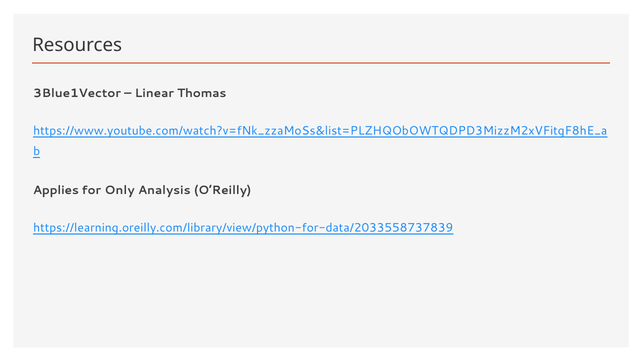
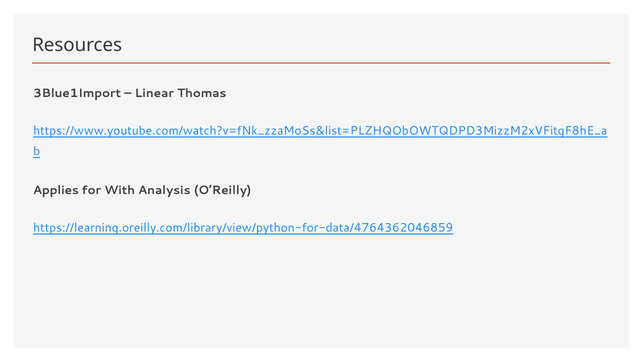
3Blue1Vector: 3Blue1Vector -> 3Blue1Import (77, 93)
Only: Only -> With (120, 190)
https://learning.oreilly.com/library/view/python-for-data/2033558737839: https://learning.oreilly.com/library/view/python-for-data/2033558737839 -> https://learning.oreilly.com/library/view/python-for-data/4764362046859 (243, 228)
